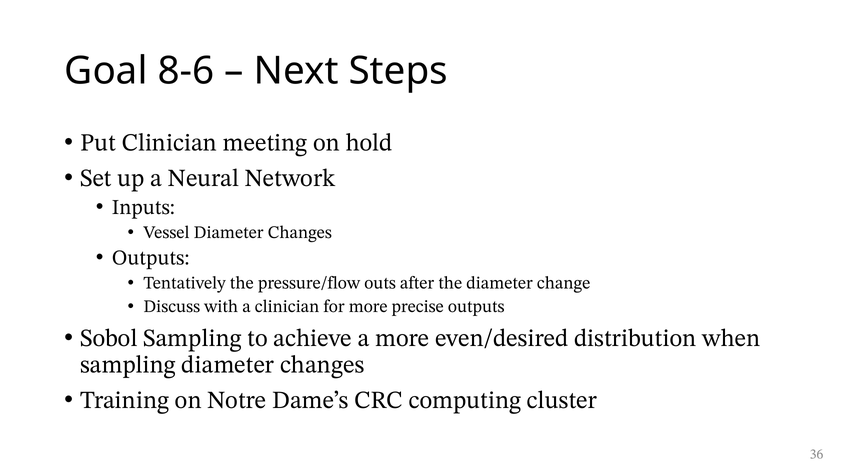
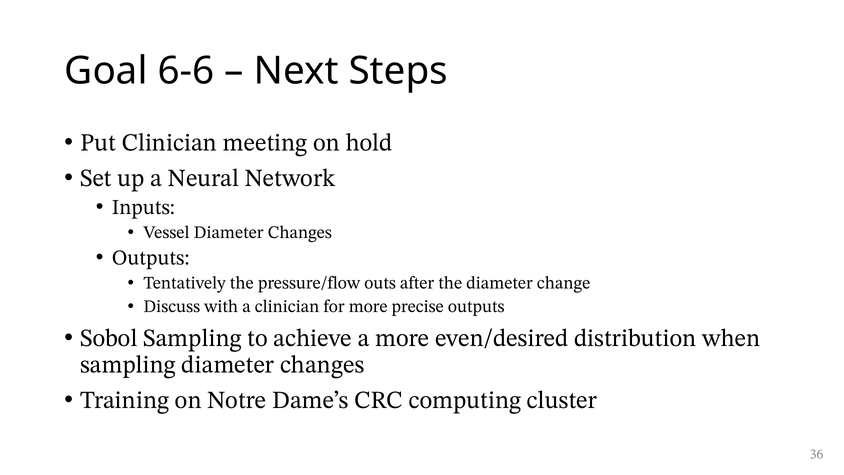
8-6: 8-6 -> 6-6 (186, 71)
